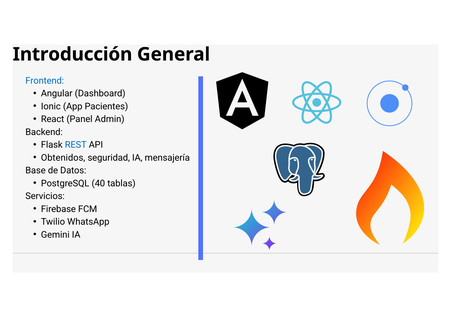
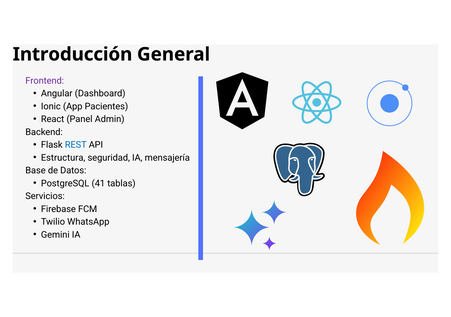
Frontend colour: blue -> purple (45, 81)
Obtenidos: Obtenidos -> Estructura (63, 158)
40: 40 -> 41 (98, 183)
